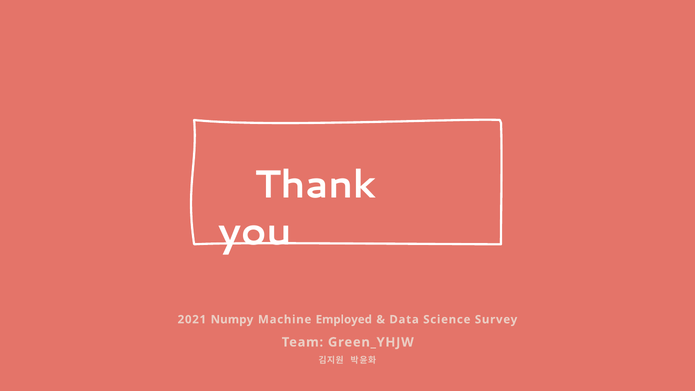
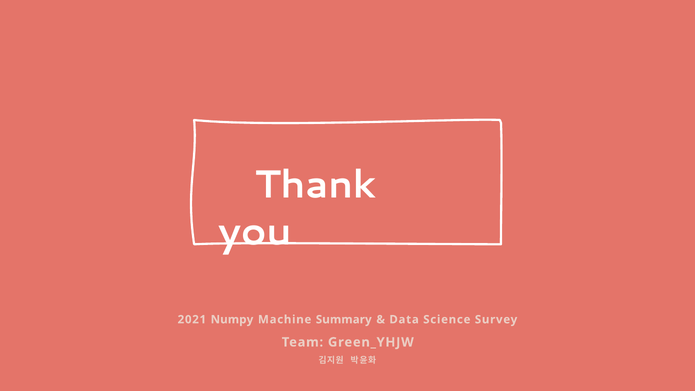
Employed: Employed -> Summary (344, 319)
